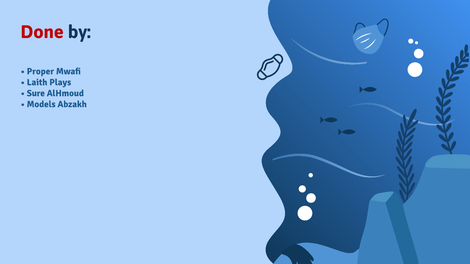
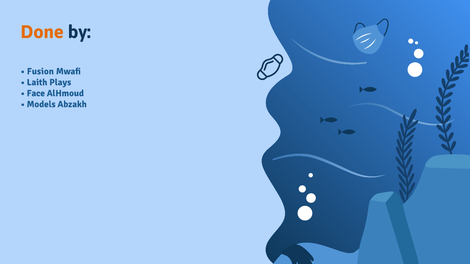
Done colour: red -> orange (42, 32)
Proper: Proper -> Fusion (40, 71)
Sure: Sure -> Face (36, 93)
